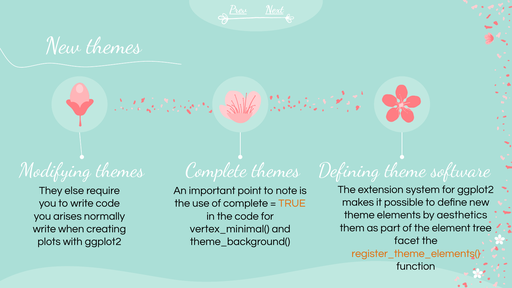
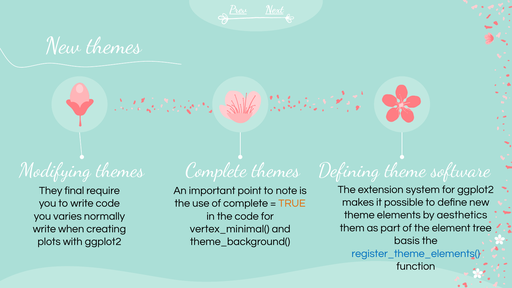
else: else -> final (74, 191)
arises: arises -> varies (68, 216)
facet: facet -> basis (407, 241)
register_theme_elements( colour: orange -> blue (416, 254)
